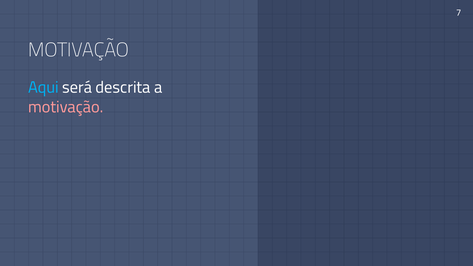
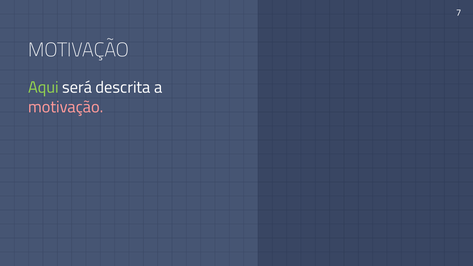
Aqui colour: light blue -> light green (43, 87)
